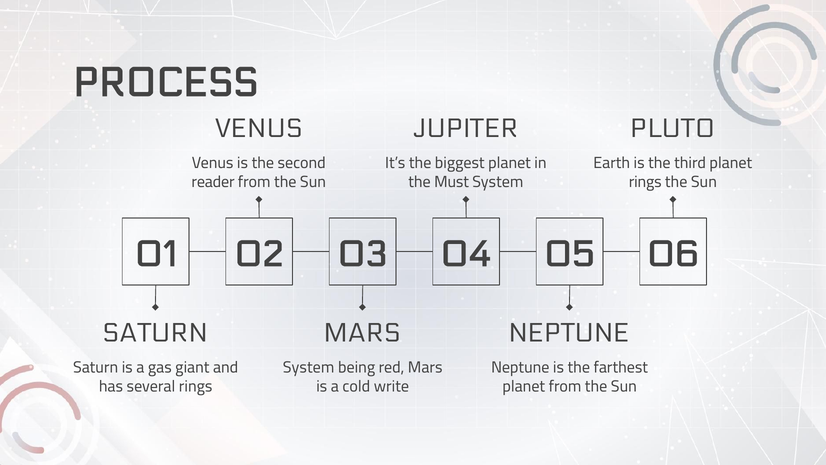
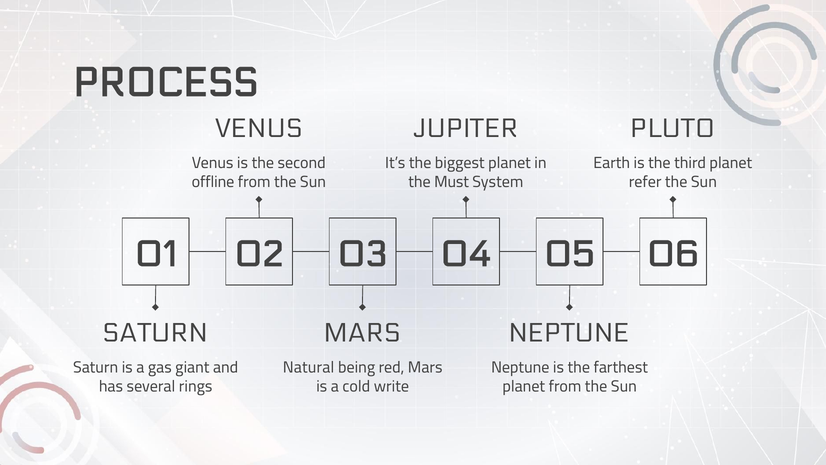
reader: reader -> offline (213, 182)
rings: rings -> refer (645, 182)
System: System -> Natural (309, 367)
